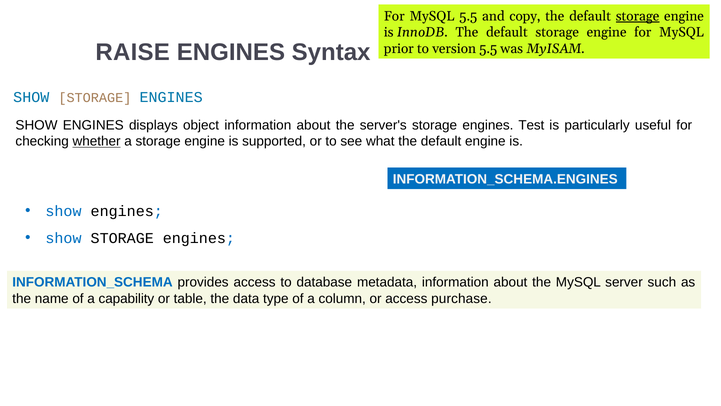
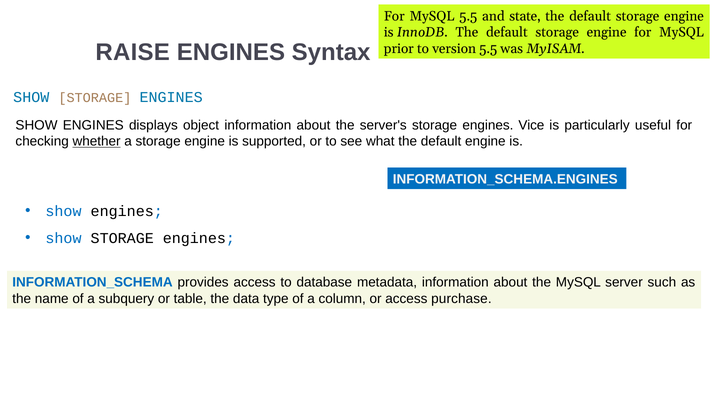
copy: copy -> state (525, 16)
storage underline: present -> none (638, 16)
Test: Test -> Vice (531, 125)
capability: capability -> subquery (126, 298)
